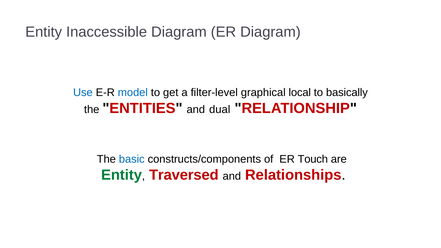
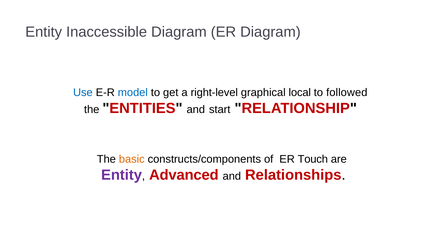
filter-level: filter-level -> right-level (214, 93)
basically: basically -> followed (347, 93)
dual: dual -> start (220, 109)
basic colour: blue -> orange (132, 159)
Entity colour: green -> purple (122, 175)
Traversed: Traversed -> Advanced (184, 175)
